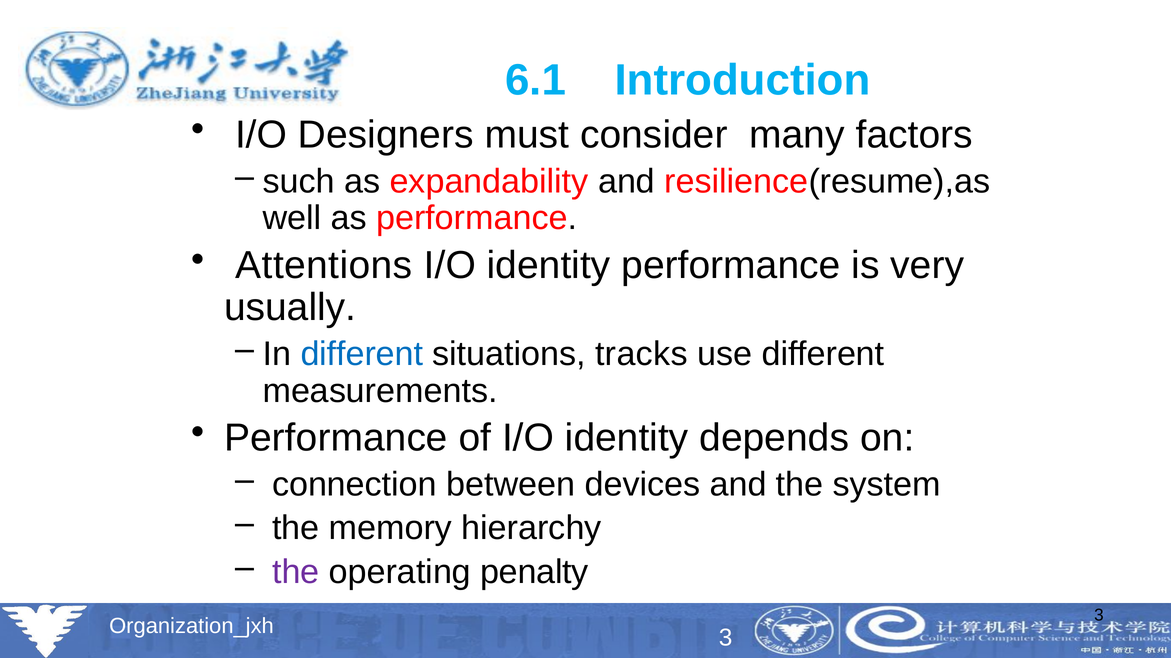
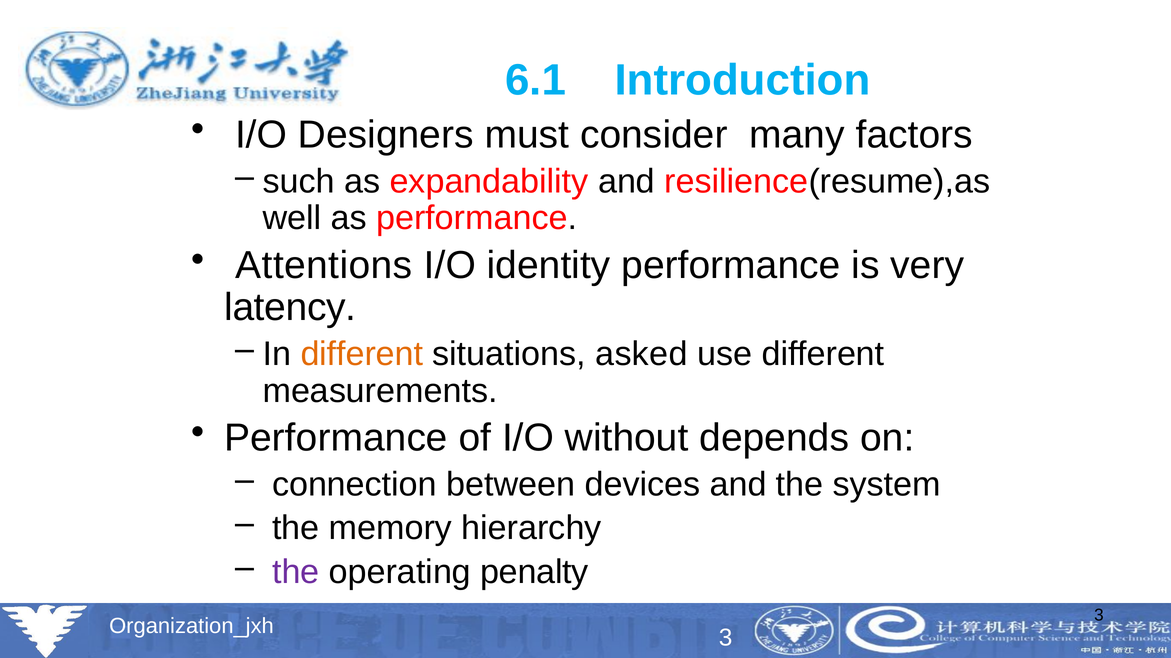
usually: usually -> latency (290, 308)
different colour: blue -> orange (362, 354)
tracks: tracks -> asked (641, 354)
of I/O identity: identity -> without (627, 438)
